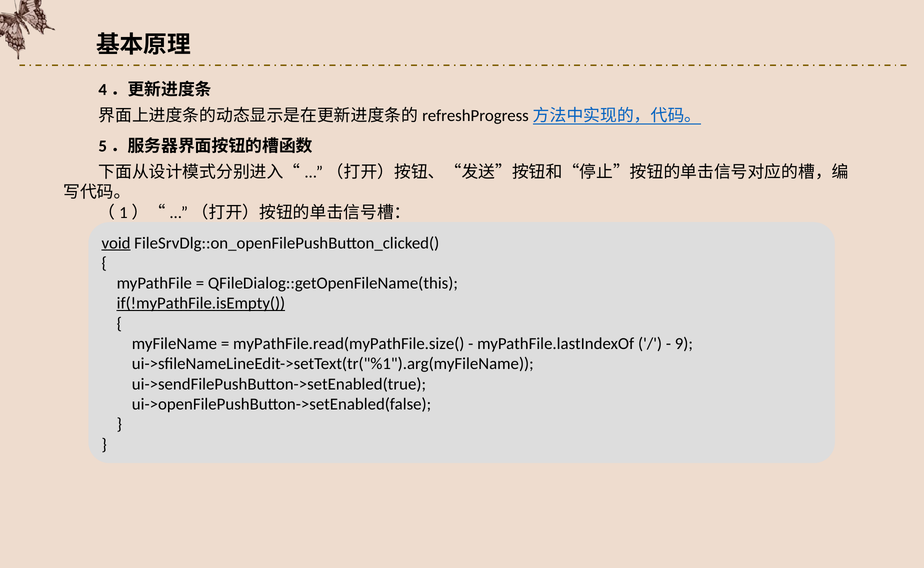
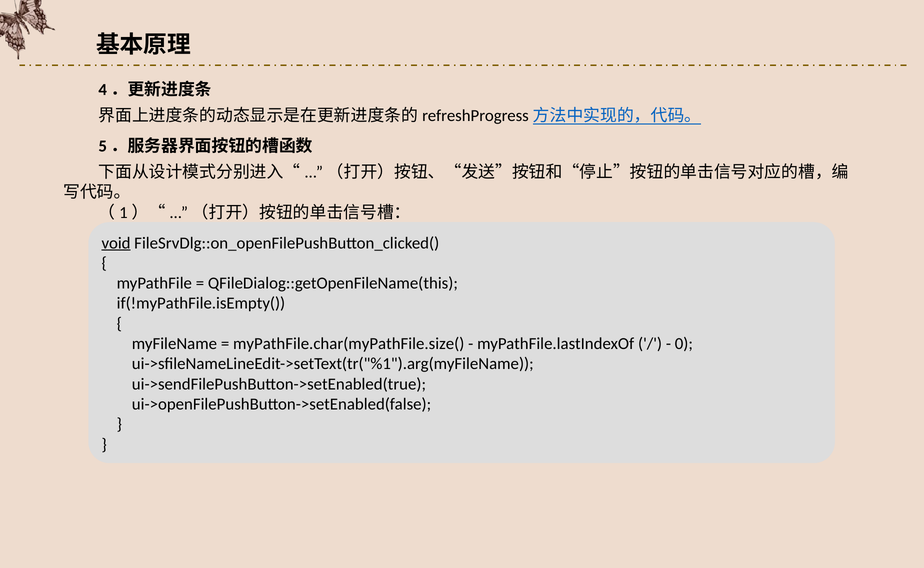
if(!myPathFile.isEmpty( underline: present -> none (201, 304)
myPathFile.read(myPathFile.size(: myPathFile.read(myPathFile.size( -> myPathFile.char(myPathFile.size( (349, 344)
9: 9 -> 0 (684, 344)
